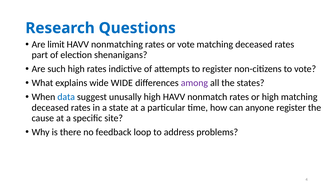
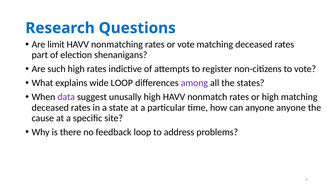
wide WIDE: WIDE -> LOOP (122, 83)
data colour: blue -> purple (66, 97)
anyone register: register -> anyone (291, 107)
